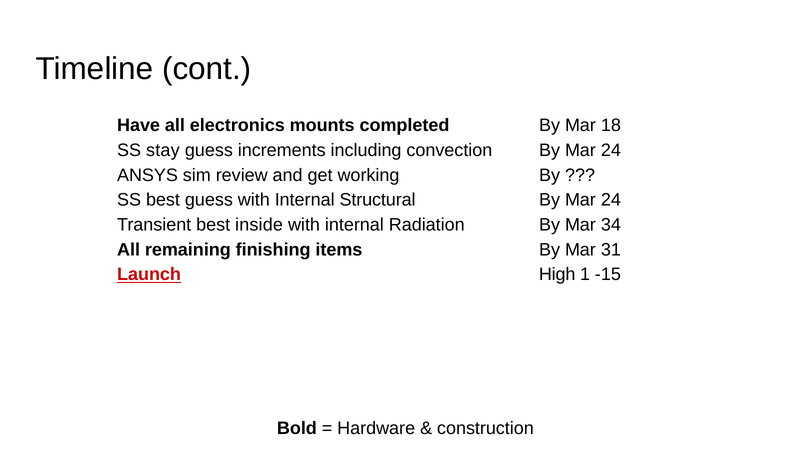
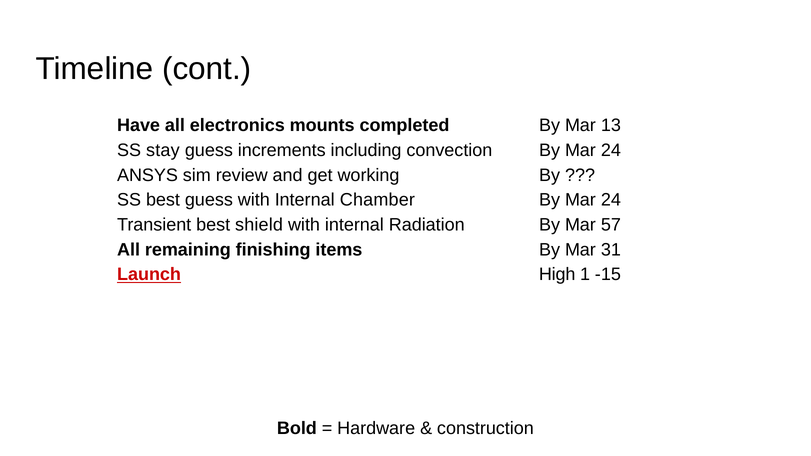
18: 18 -> 13 (611, 126)
Structural: Structural -> Chamber (377, 200)
inside: inside -> shield (259, 225)
34: 34 -> 57 (611, 225)
